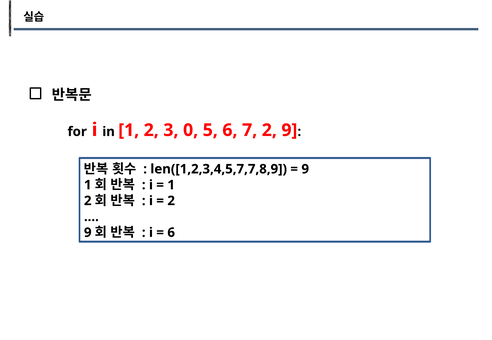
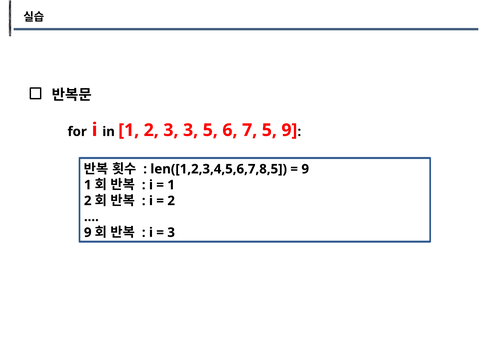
3 0: 0 -> 3 (191, 130)
7 2: 2 -> 5 (269, 130)
len([1,2,3,4,5,7,7,8,9: len([1,2,3,4,5,7,7,8,9 -> len([1,2,3,4,5,6,7,8,5 (219, 169)
6: 6 -> 3 (171, 233)
